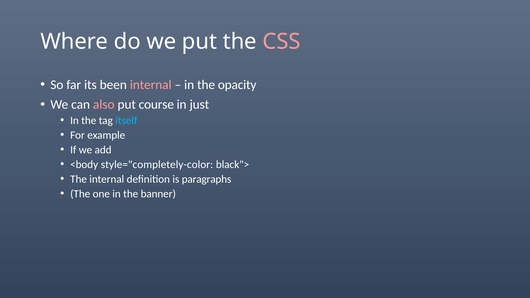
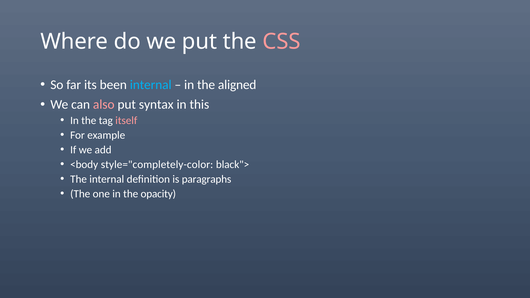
internal colour: pink -> light blue (151, 85)
opacity: opacity -> aligned (237, 85)
course: course -> syntax (156, 105)
just: just -> this (199, 105)
itself colour: light blue -> pink (126, 120)
banner: banner -> opacity (158, 194)
